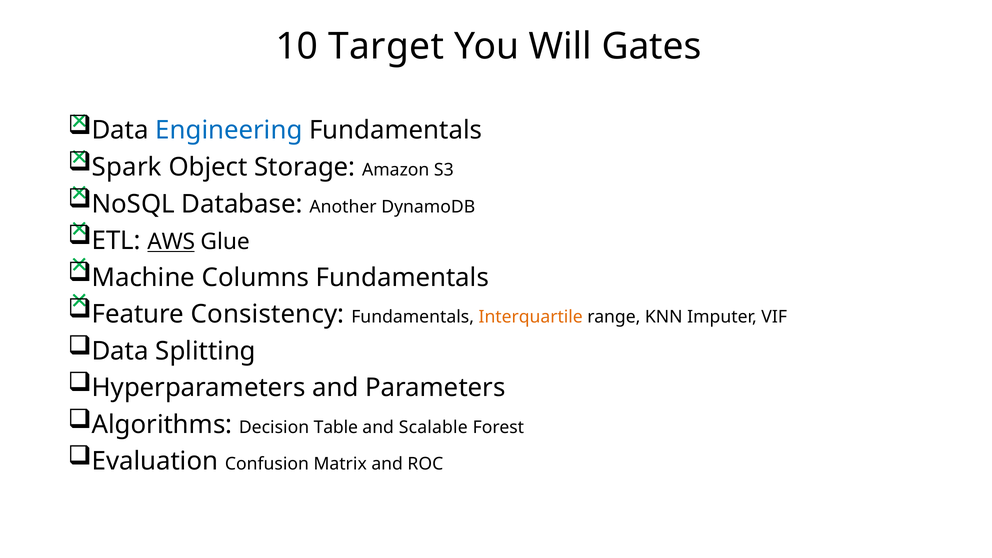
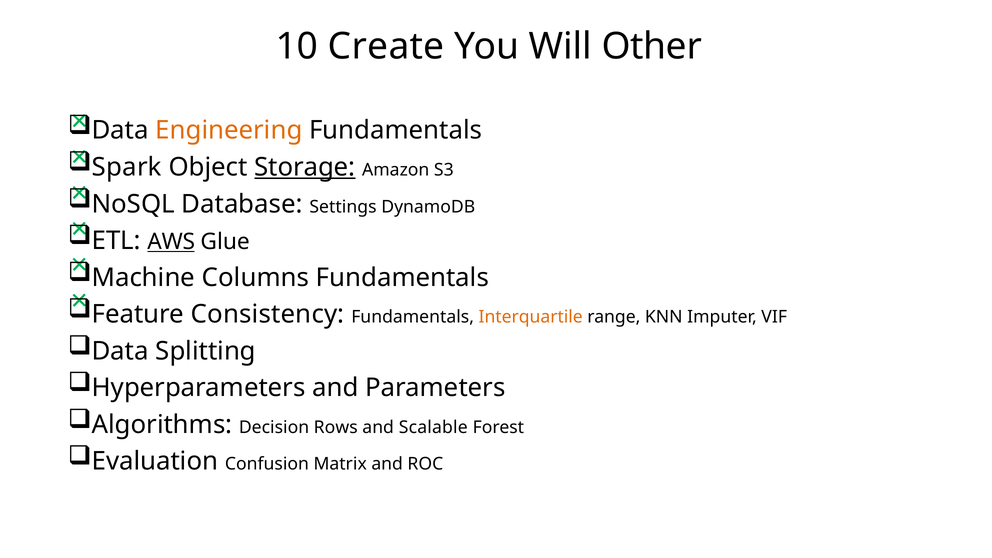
Target: Target -> Create (386, 47)
Gates: Gates -> Other (652, 47)
Engineering colour: blue -> orange (229, 130)
Storage underline: none -> present (305, 167)
Another: Another -> Settings (343, 207)
Table: Table -> Rows (336, 427)
